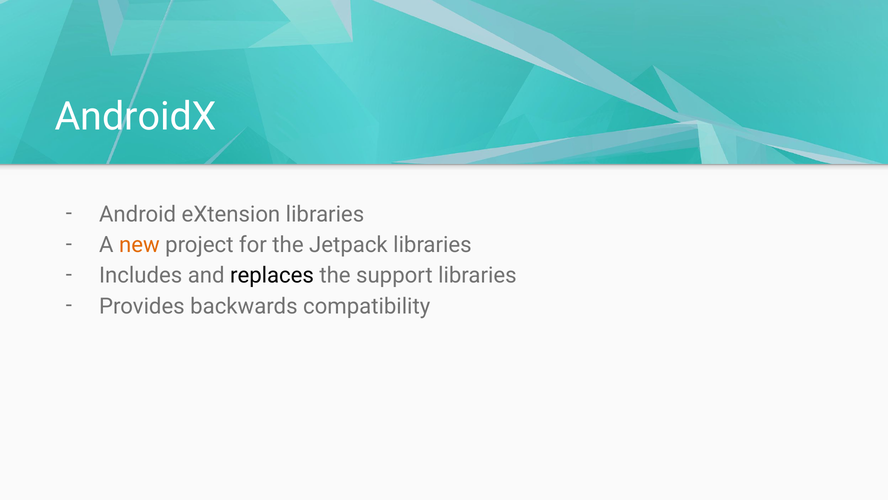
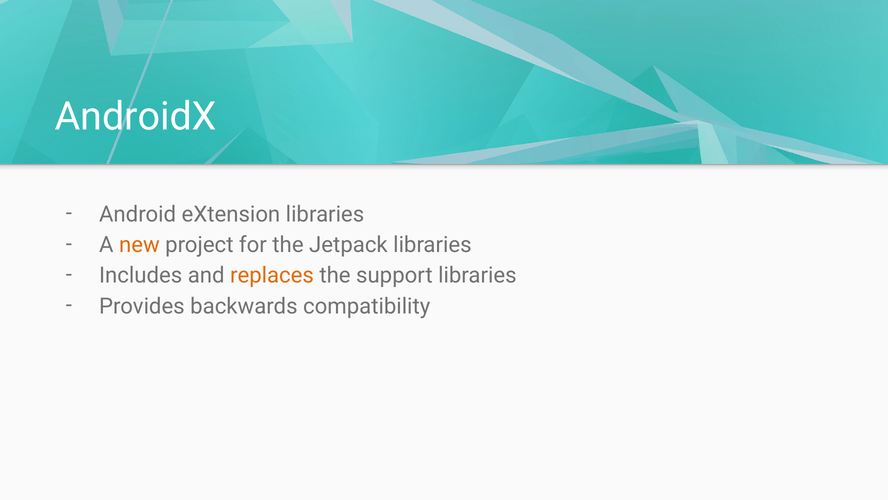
replaces colour: black -> orange (272, 275)
